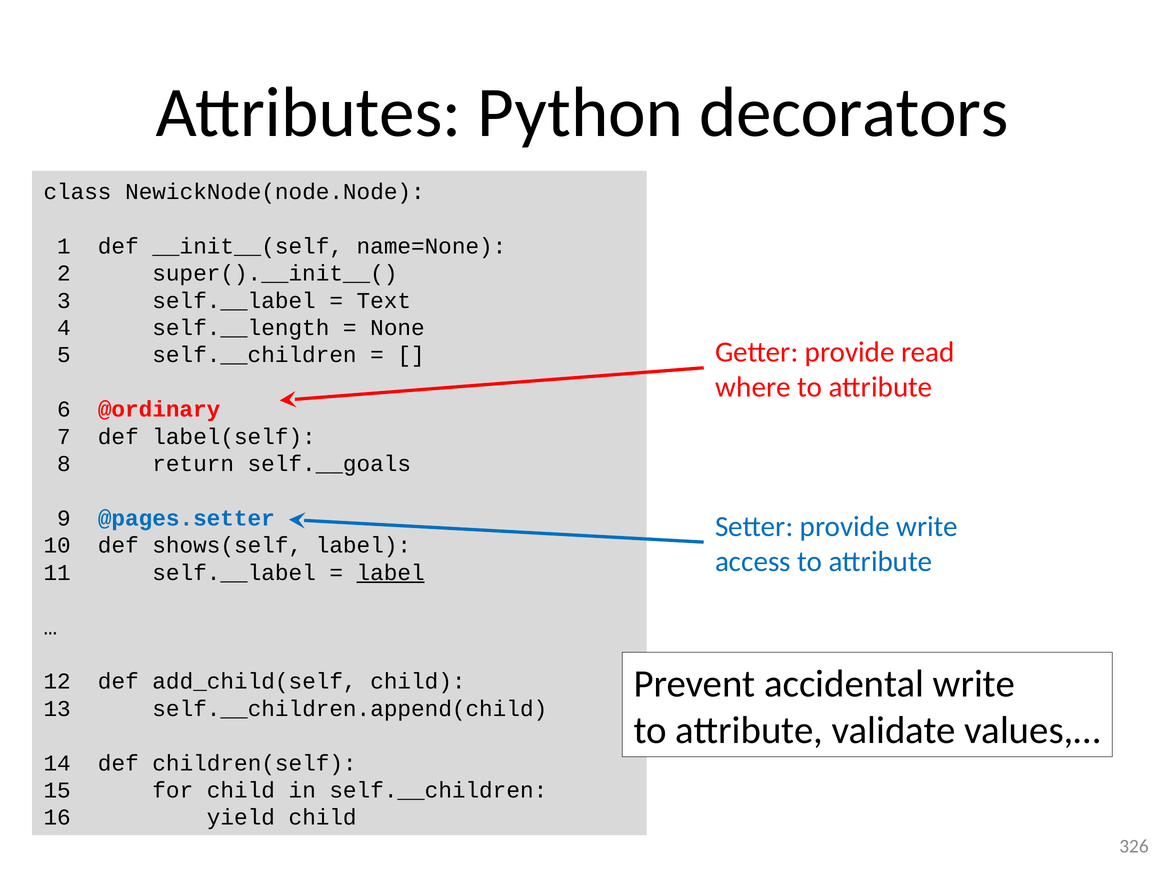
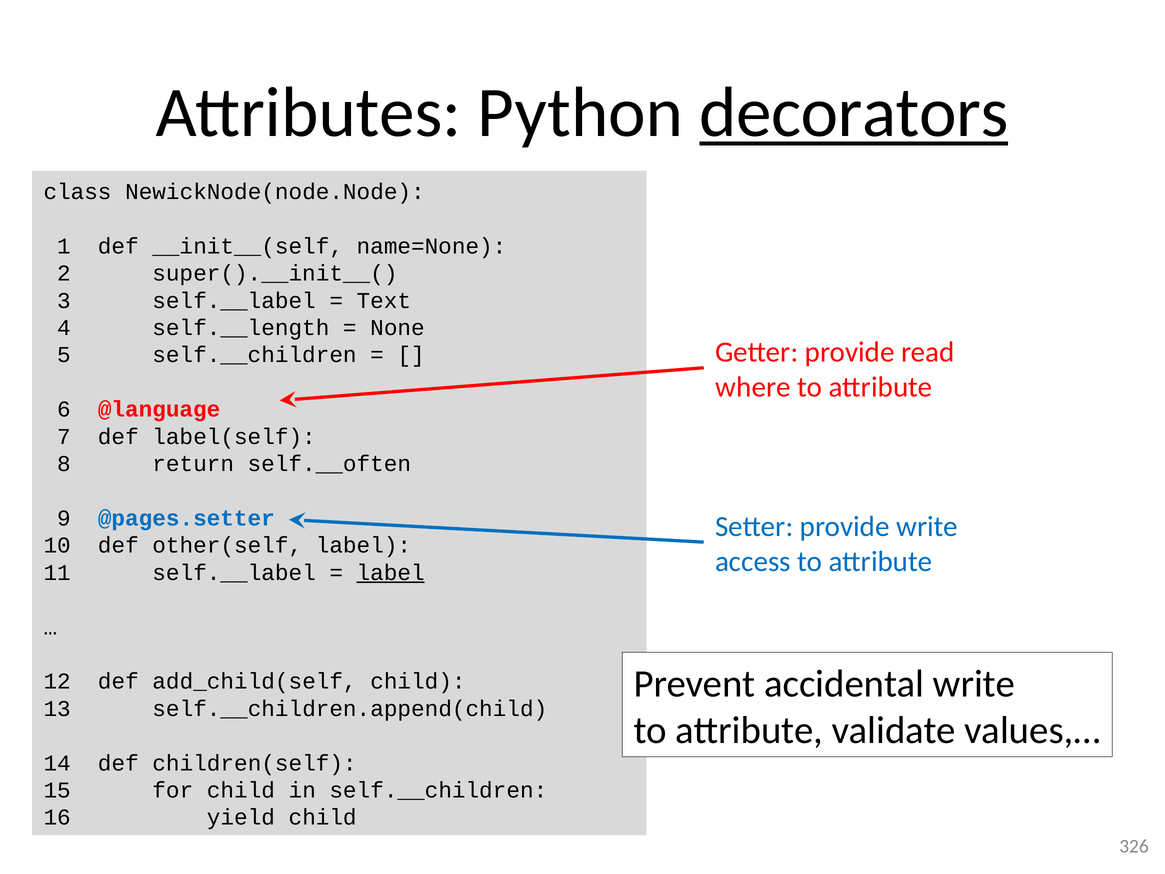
decorators underline: none -> present (854, 113)
@ordinary: @ordinary -> @language (159, 409)
self.__goals: self.__goals -> self.__often (329, 464)
shows(self: shows(self -> other(self (227, 545)
